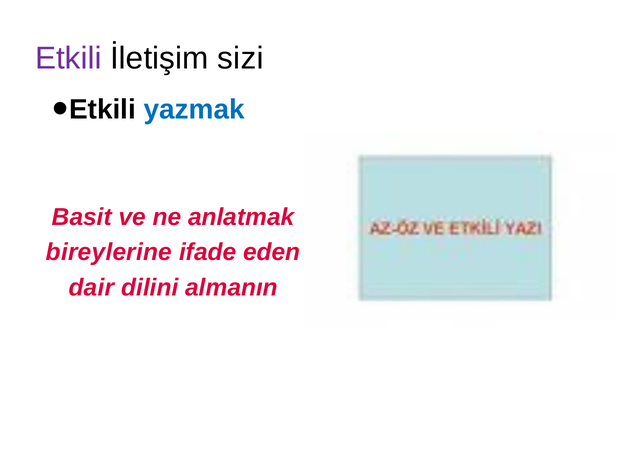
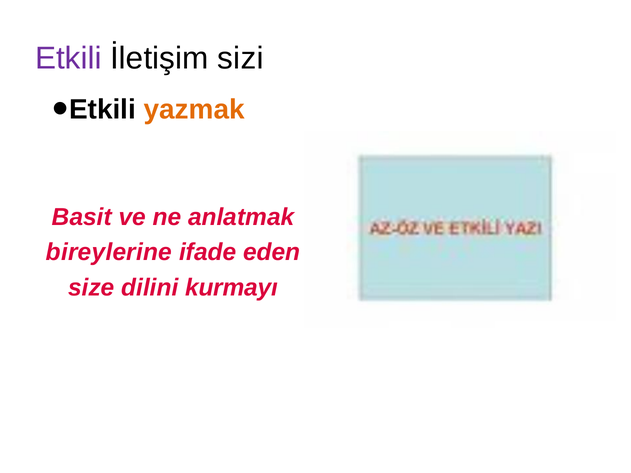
yazmak colour: blue -> orange (194, 110)
dair: dair -> size (91, 288)
almanın: almanın -> kurmayı (232, 288)
